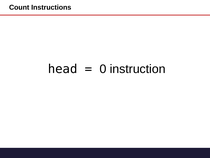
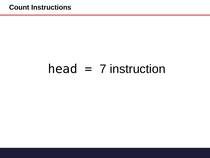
0: 0 -> 7 (103, 69)
